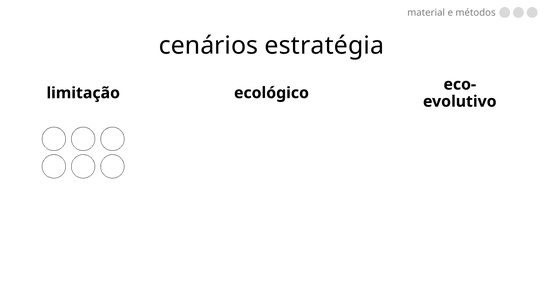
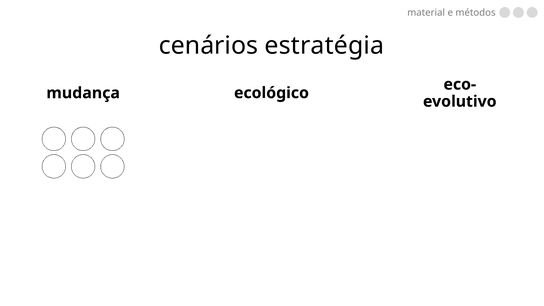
limitação: limitação -> mudança (83, 93)
